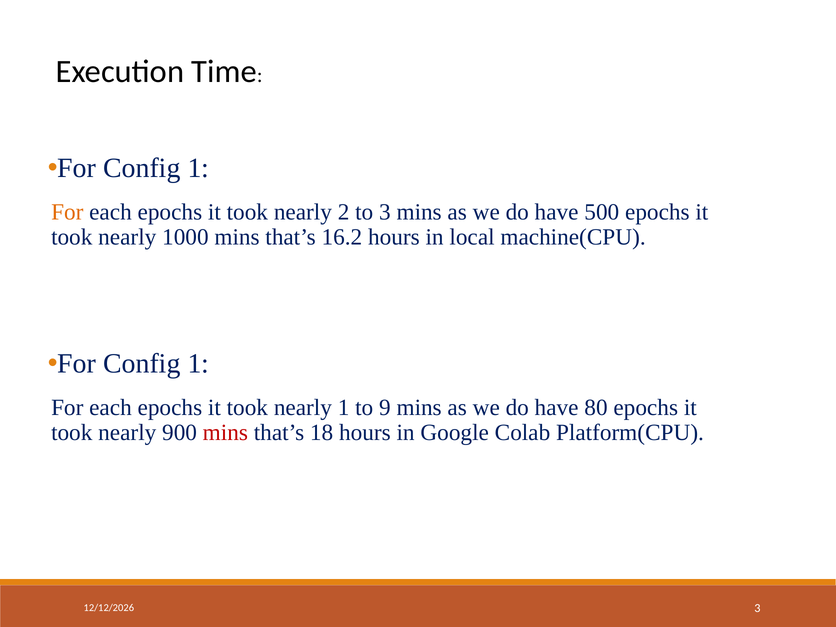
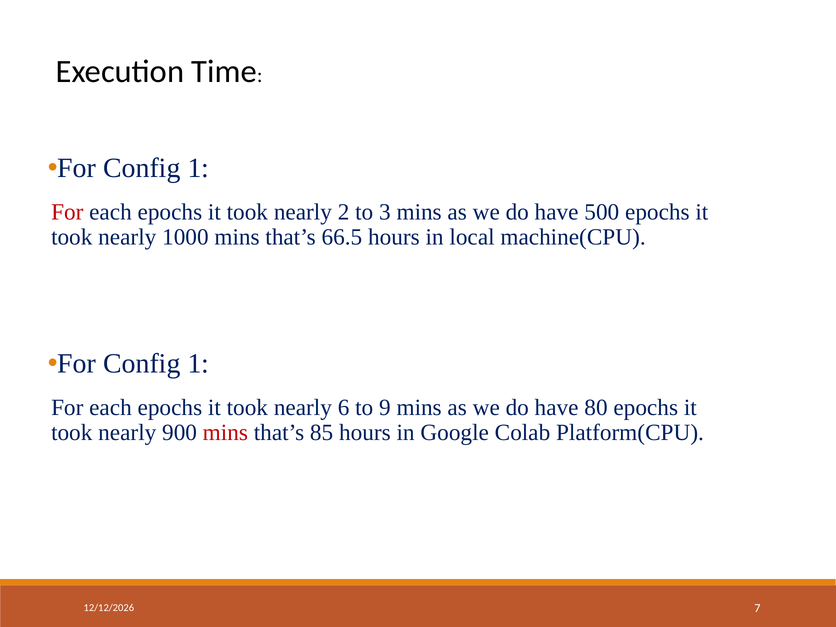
For colour: orange -> red (67, 212)
16.2: 16.2 -> 66.5 (342, 237)
nearly 1: 1 -> 6 (344, 407)
18: 18 -> 85 (322, 433)
3: 3 -> 7 (757, 608)
